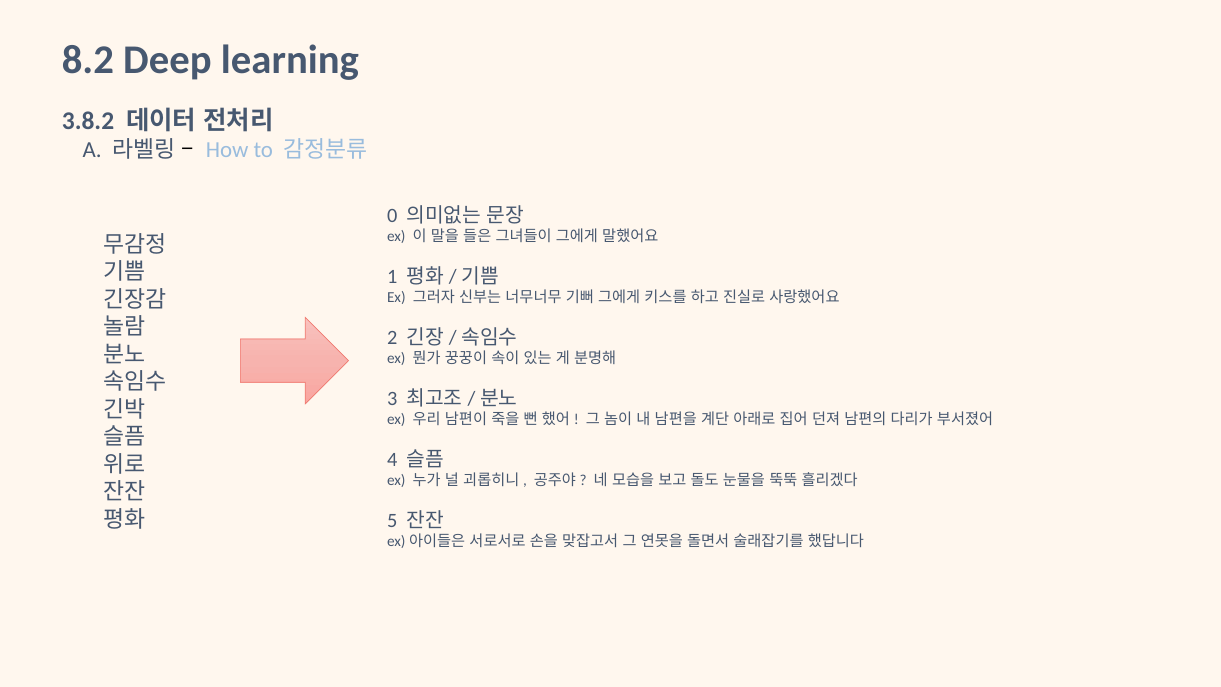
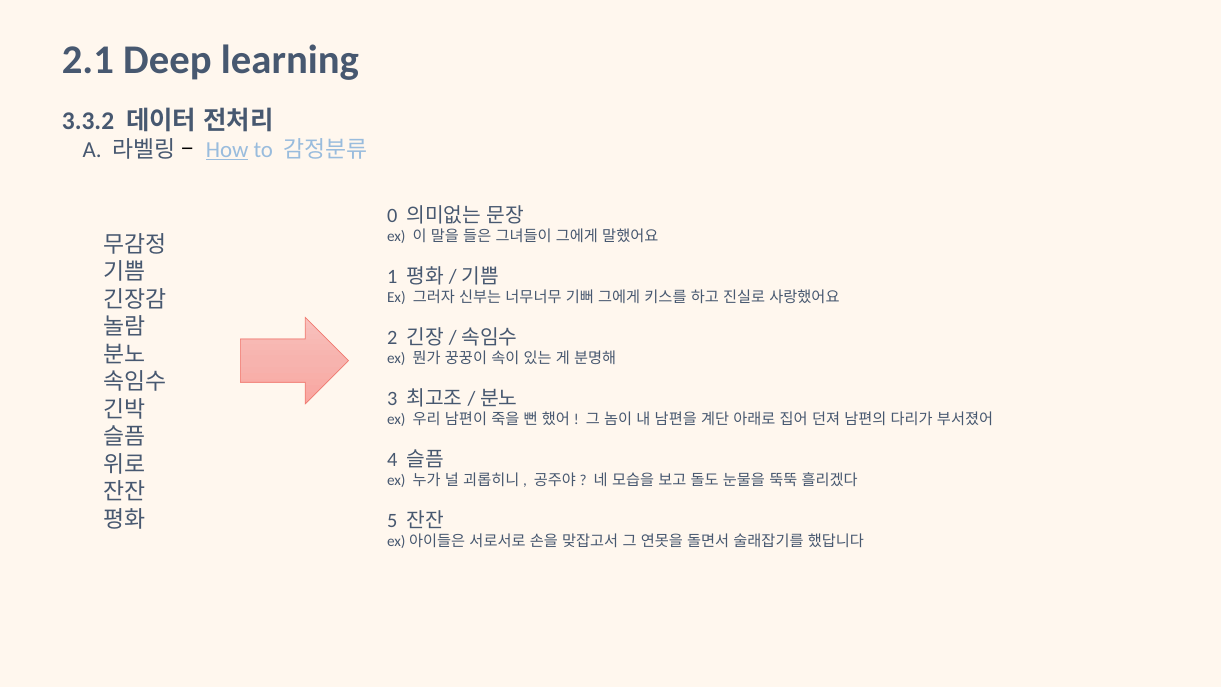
8.2: 8.2 -> 2.1 (88, 60)
3.8.2: 3.8.2 -> 3.3.2 (88, 121)
How underline: none -> present (227, 150)
